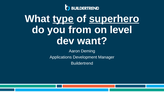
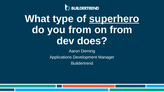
type underline: present -> none (63, 19)
on level: level -> from (121, 30)
want: want -> does (92, 41)
